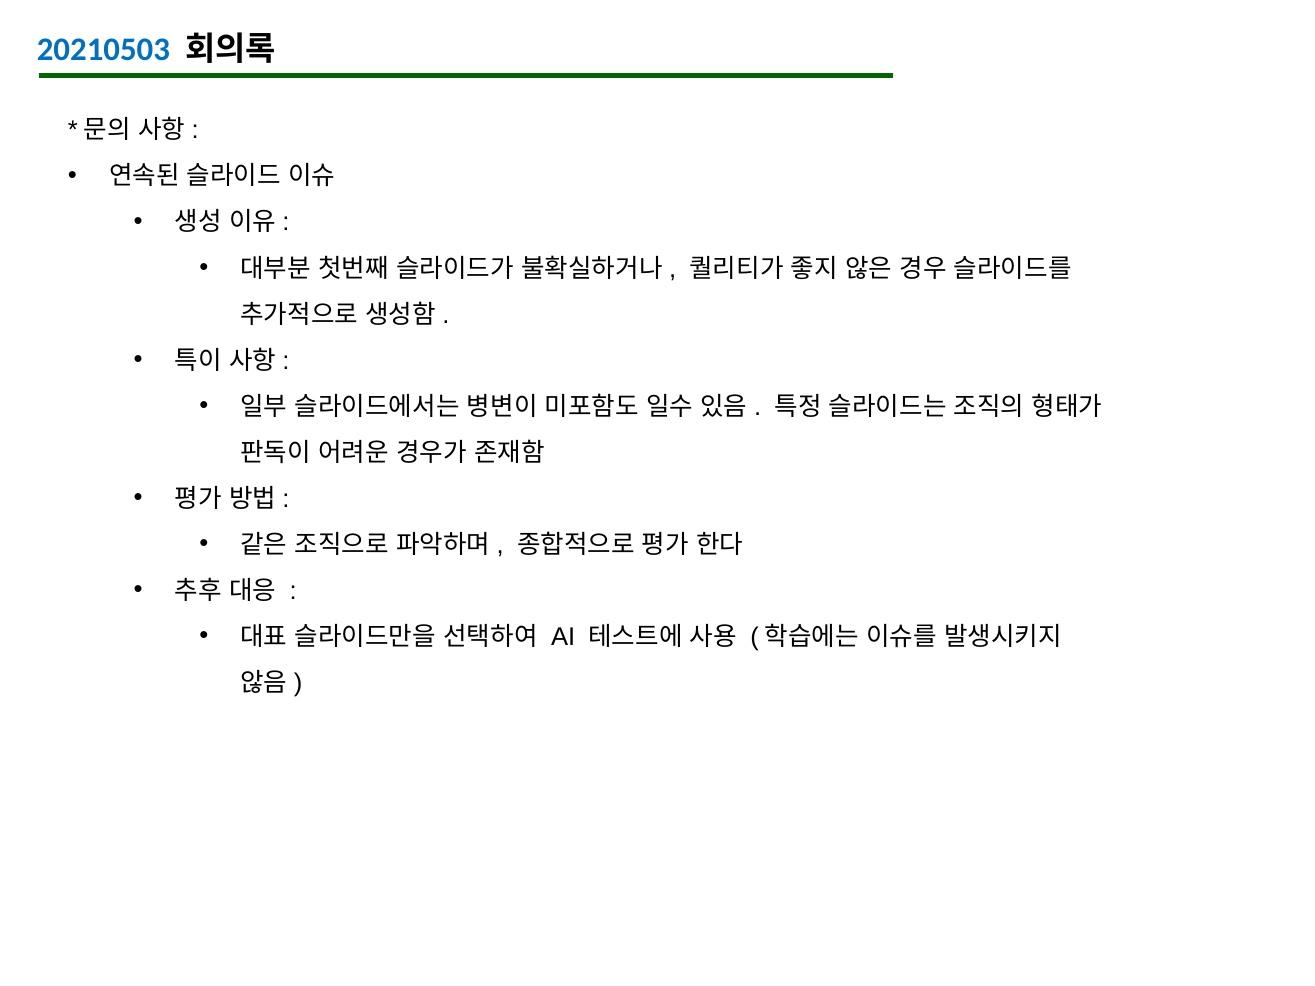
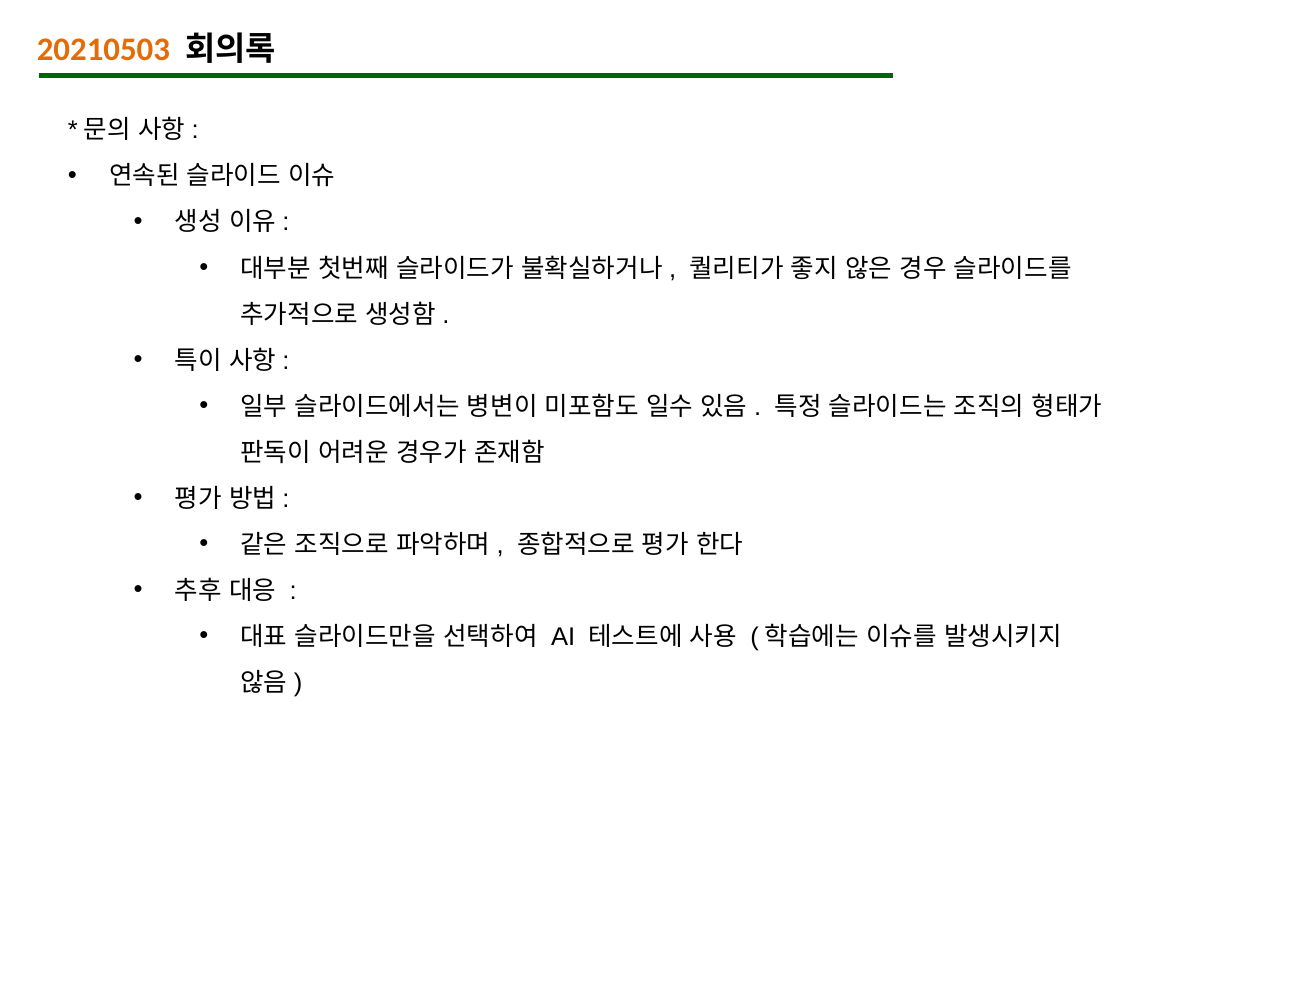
20210503 colour: blue -> orange (103, 49)
